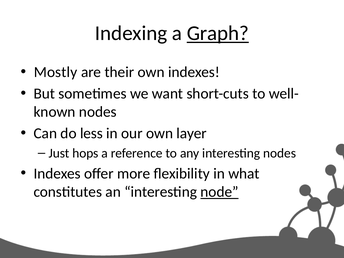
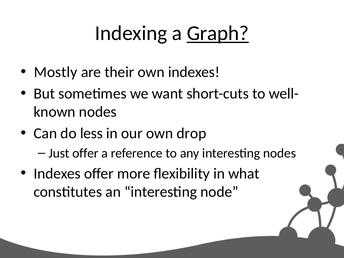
layer: layer -> drop (191, 133)
Just hops: hops -> offer (85, 153)
node underline: present -> none (219, 192)
